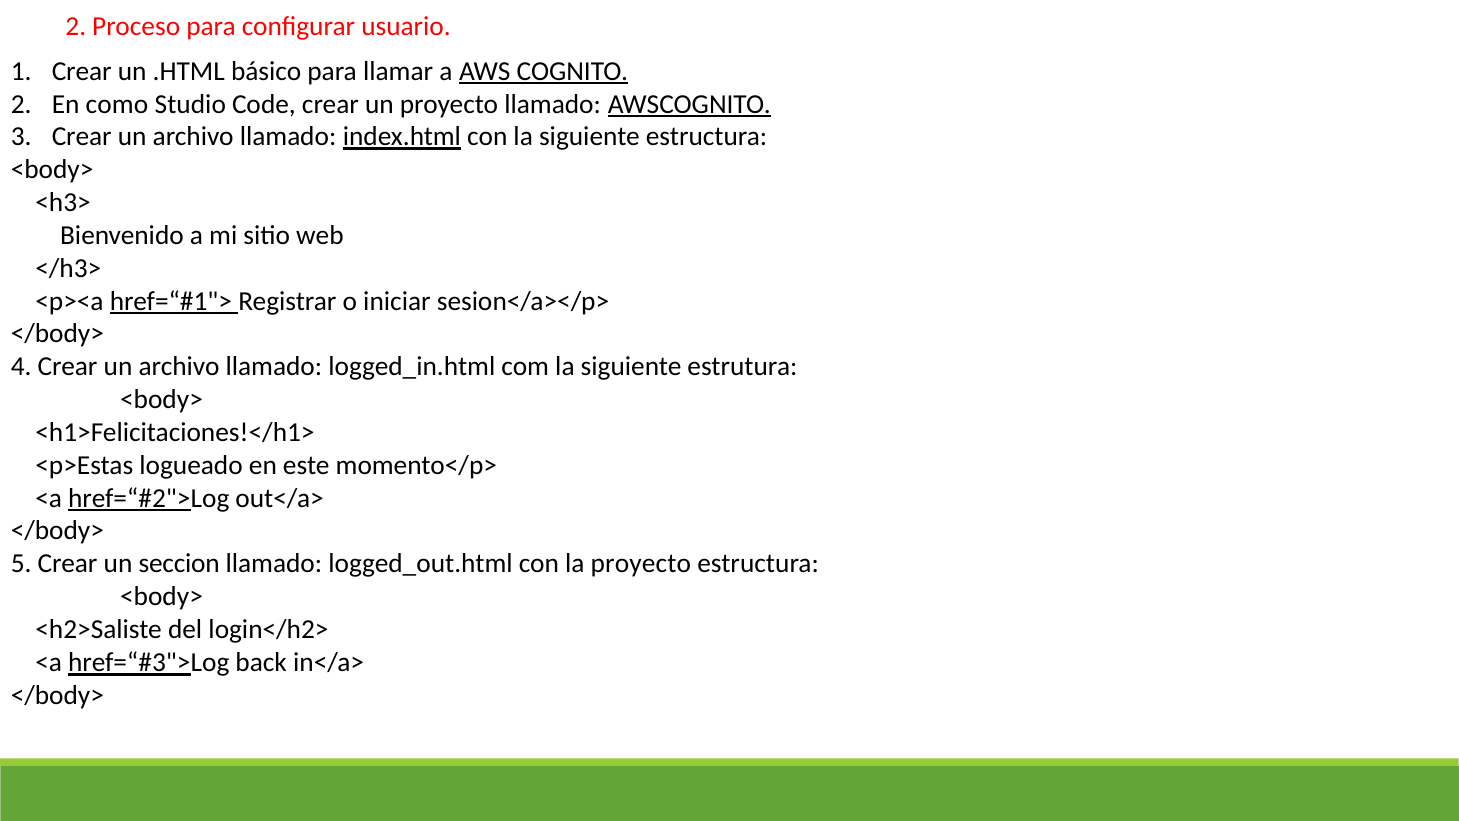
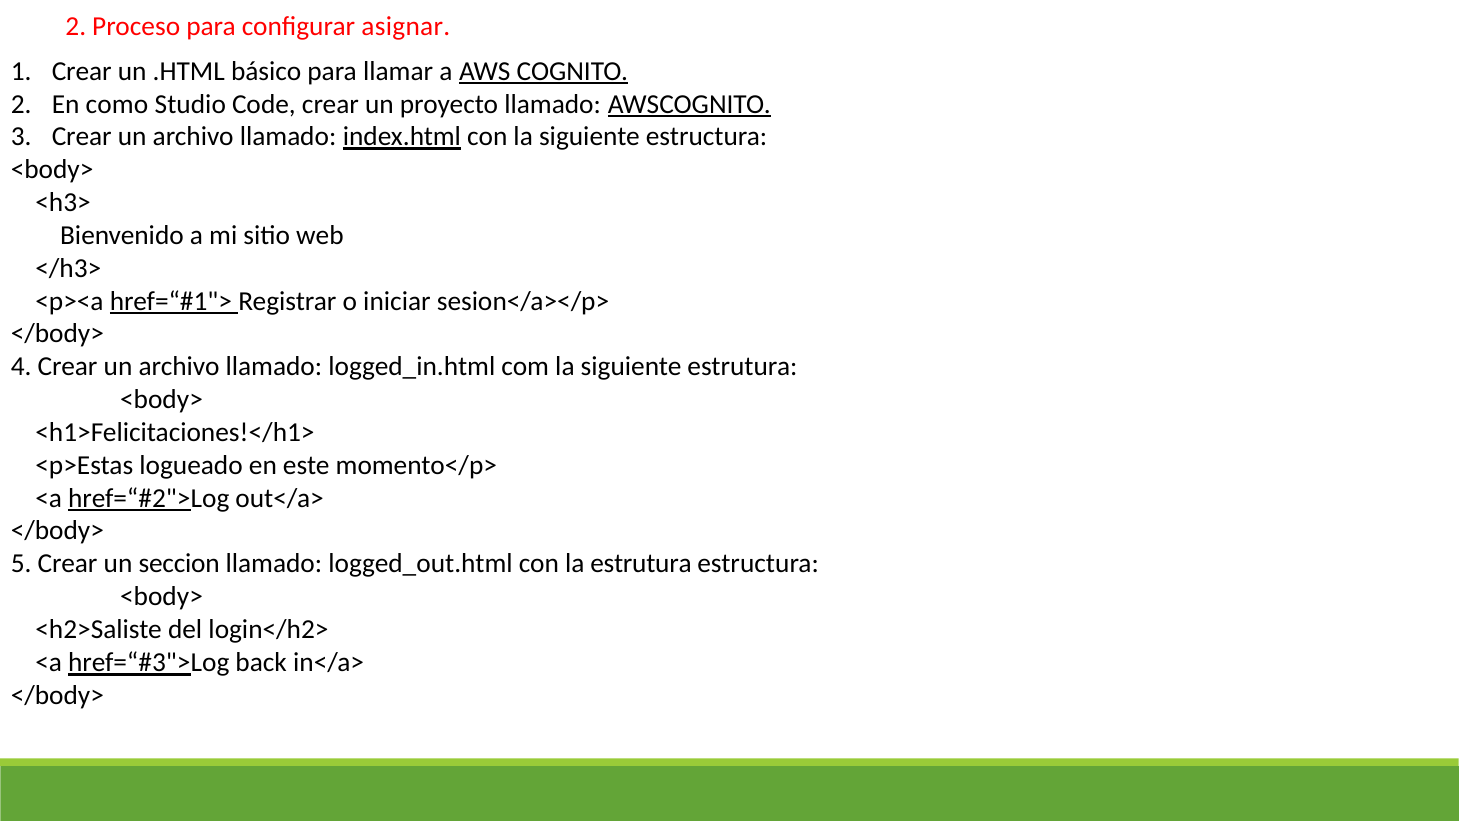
usuario: usuario -> asignar (406, 27)
la proyecto: proyecto -> estrutura (641, 564)
